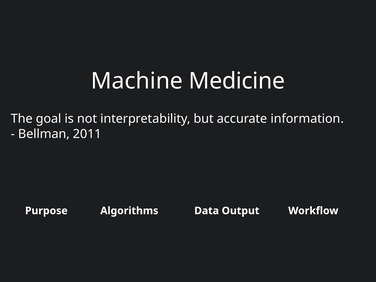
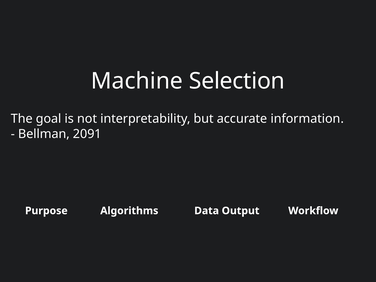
Medicine: Medicine -> Selection (237, 81)
2011: 2011 -> 2091 (87, 134)
